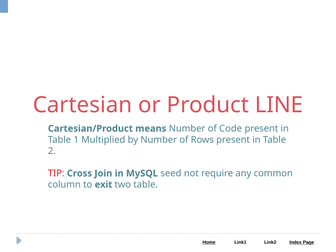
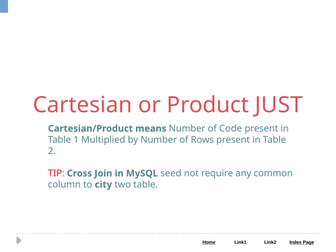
LINE: LINE -> JUST (279, 105)
exit: exit -> city (103, 185)
